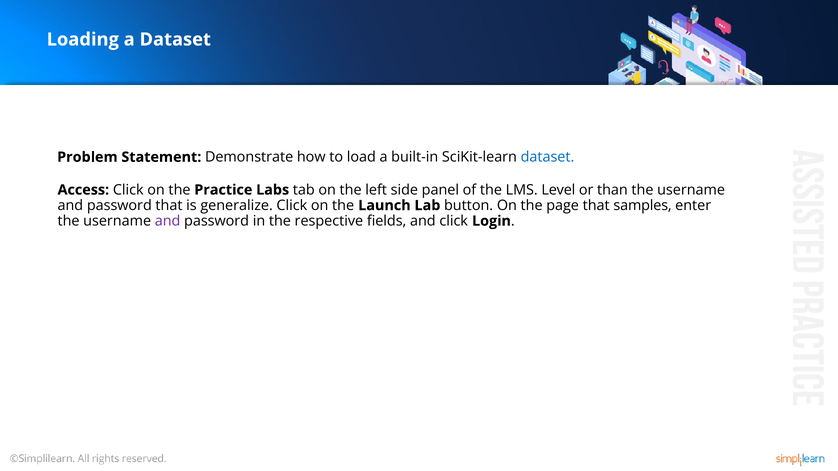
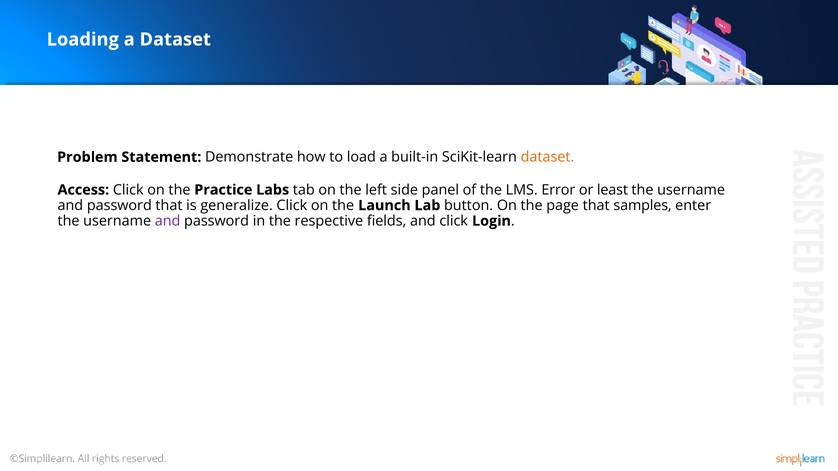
dataset colour: blue -> orange (547, 157)
Level: Level -> Error (558, 190)
than: than -> least (613, 190)
